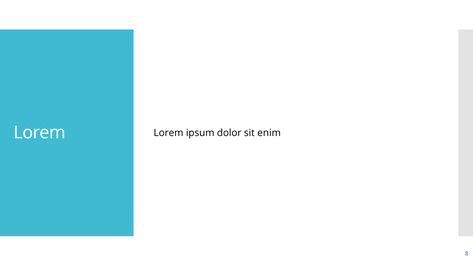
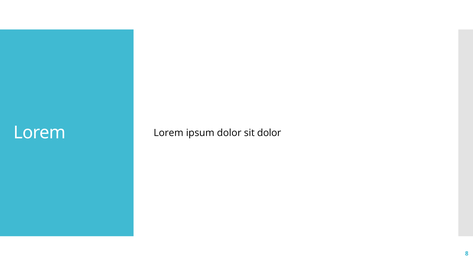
sit enim: enim -> dolor (269, 133)
